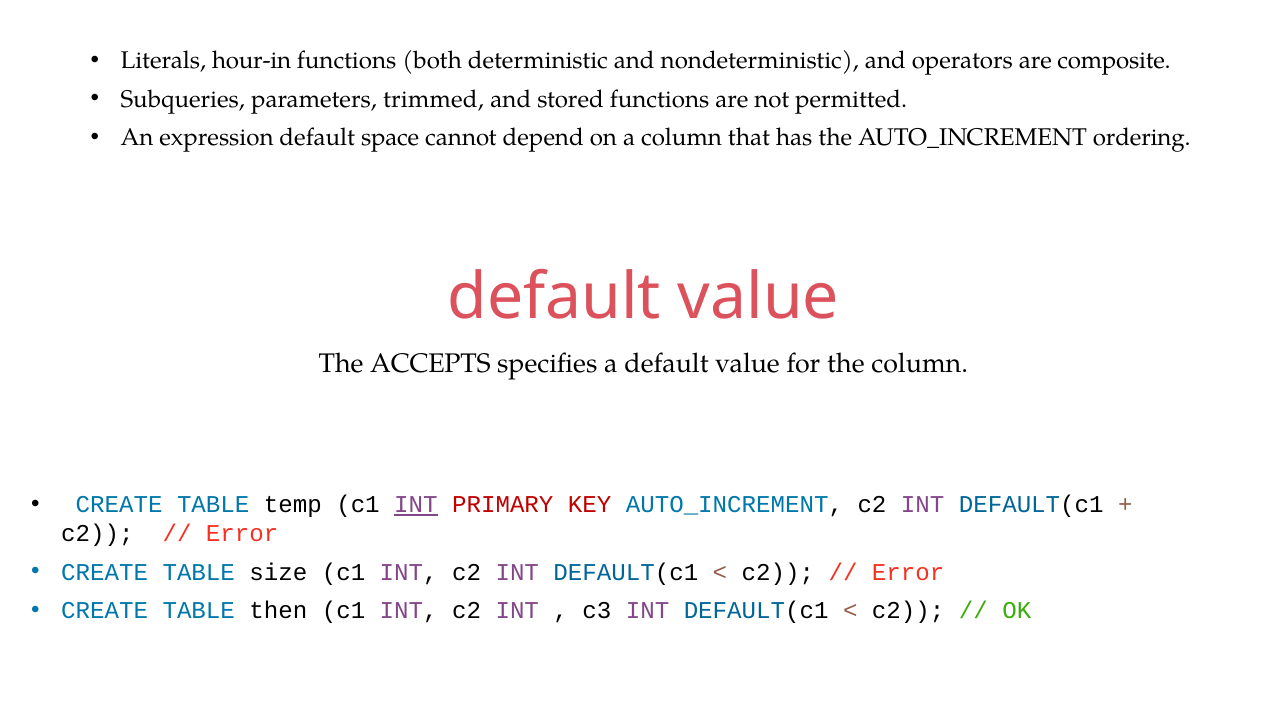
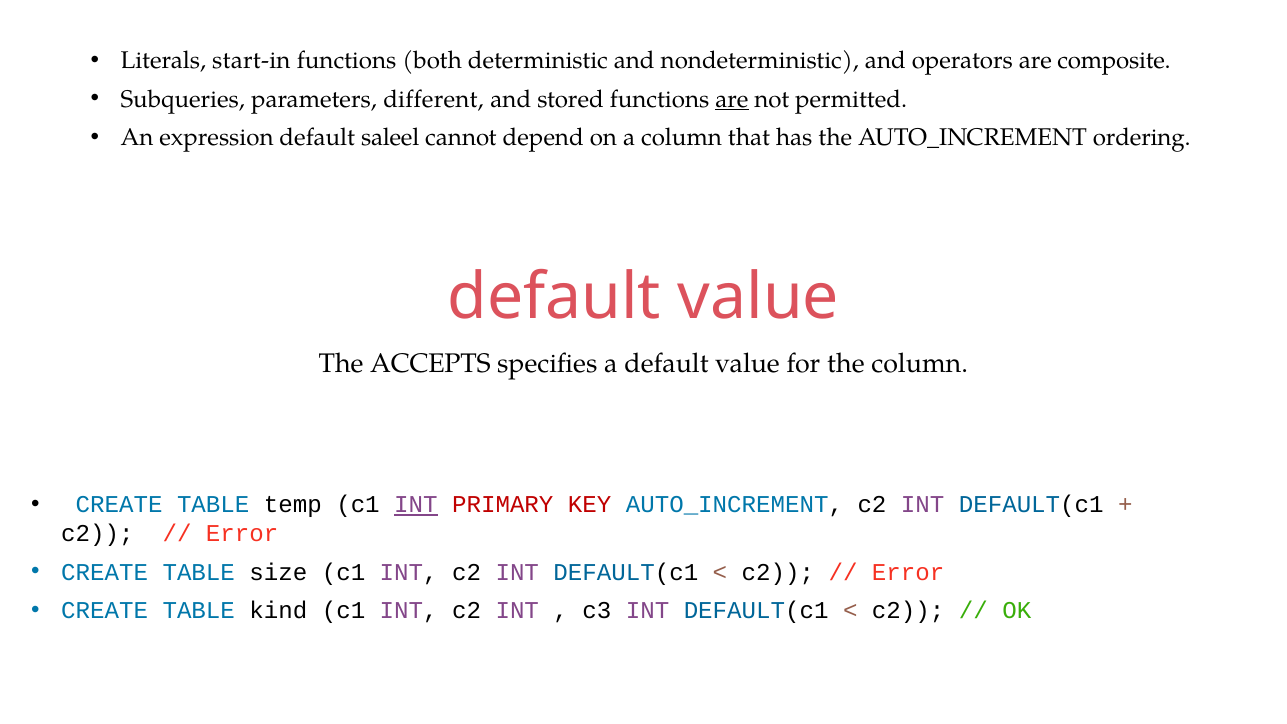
hour-in: hour-in -> start-in (251, 61)
trimmed: trimmed -> different (434, 99)
are underline: none -> present (732, 99)
space: space -> saleel (390, 138)
then: then -> kind (278, 611)
